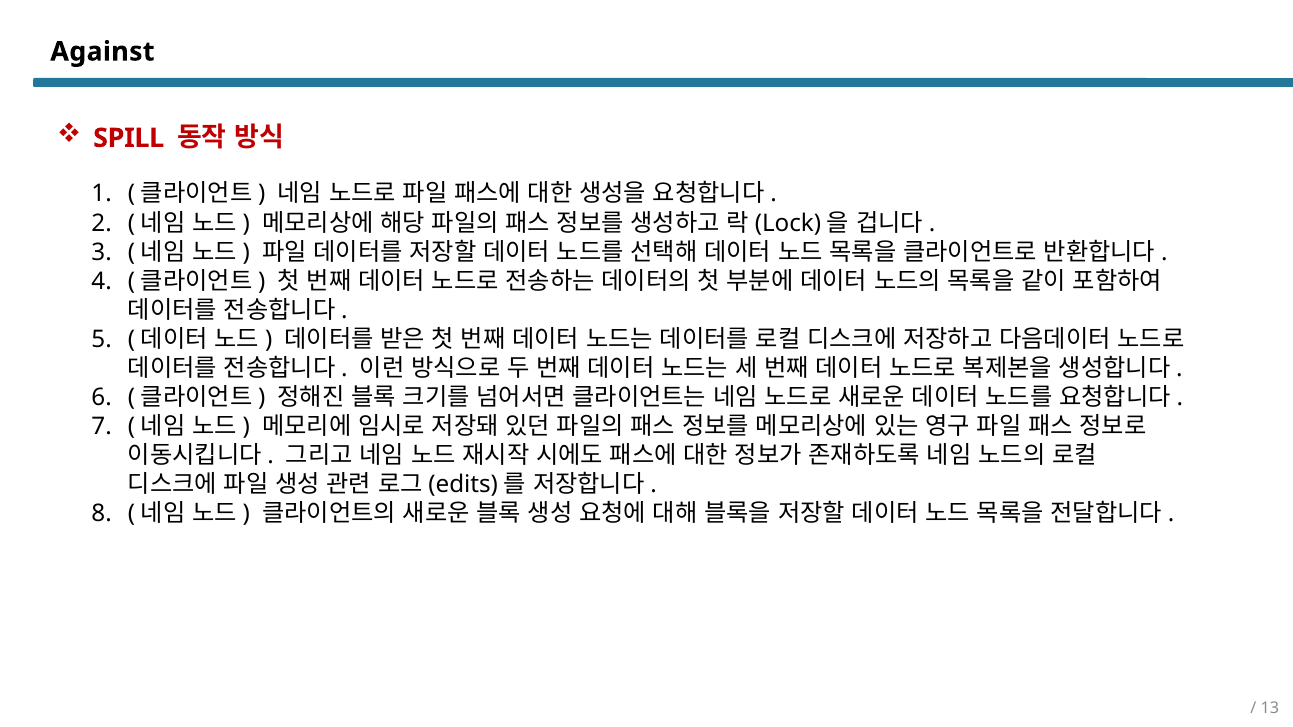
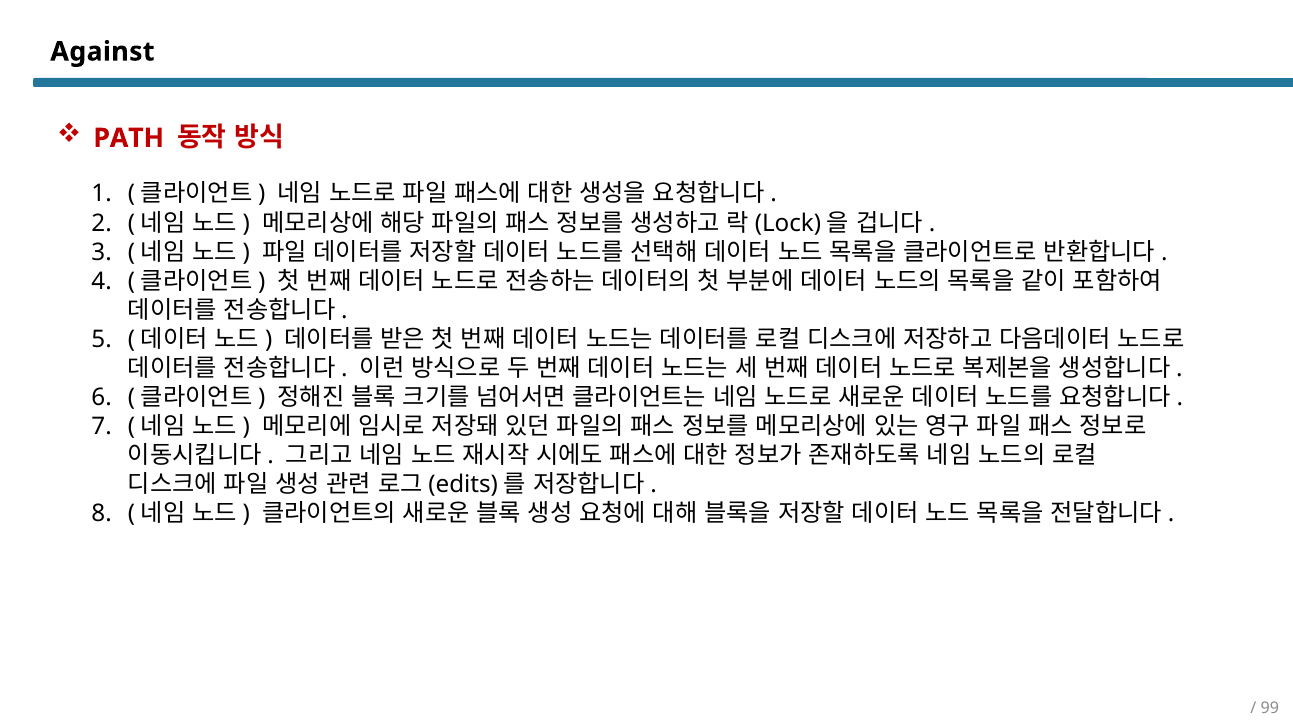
SPILL: SPILL -> PATH (129, 138)
13: 13 -> 99 (1270, 708)
